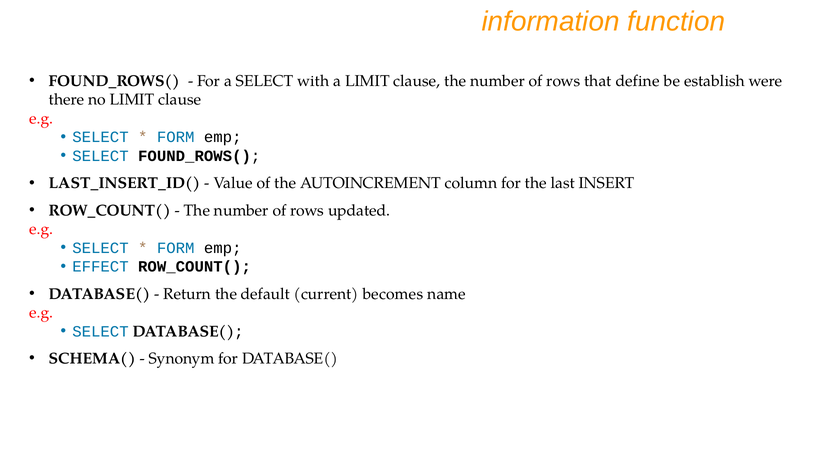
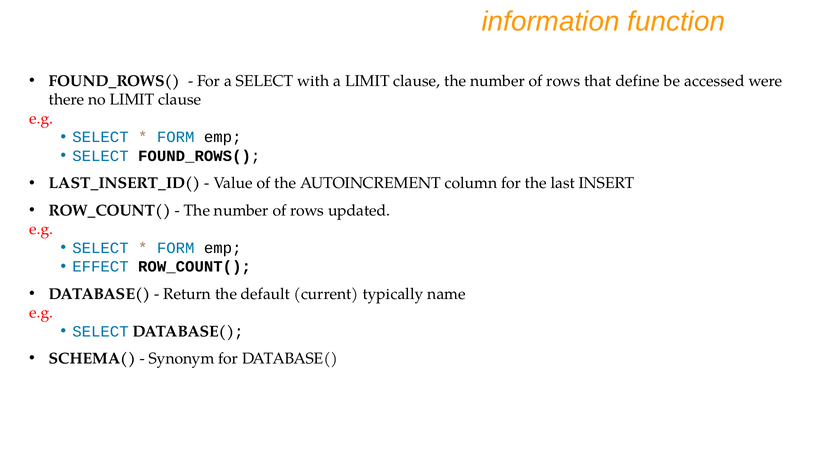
establish: establish -> accessed (714, 81)
becomes: becomes -> typically (393, 294)
